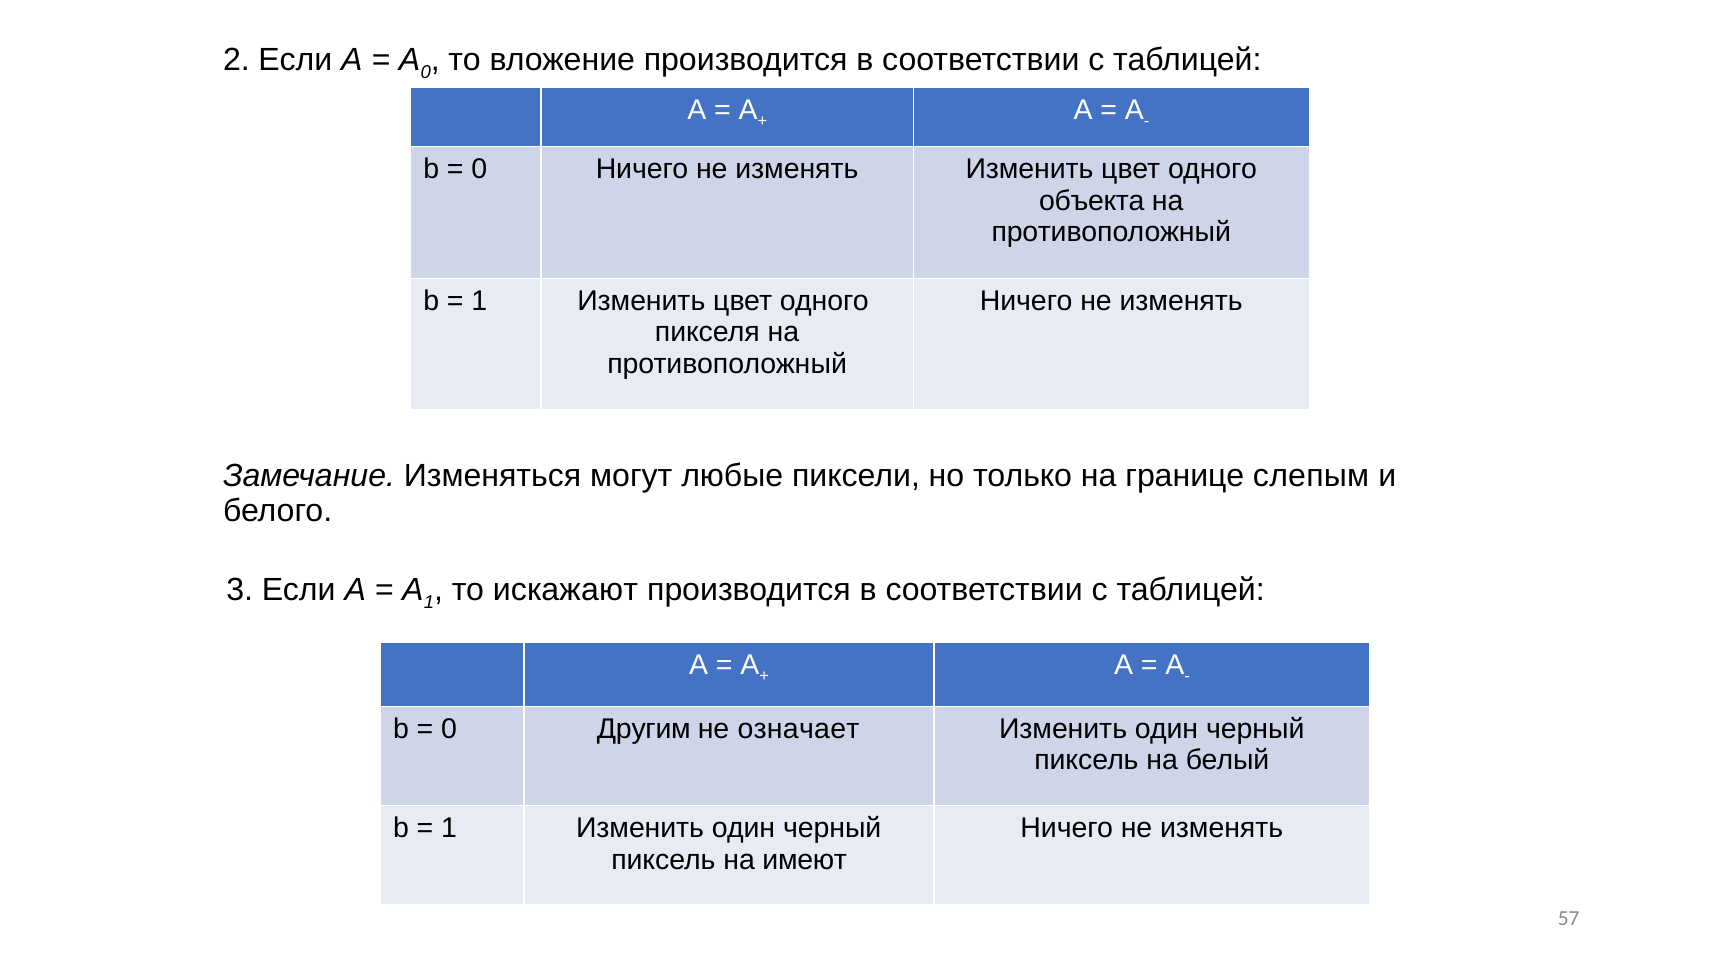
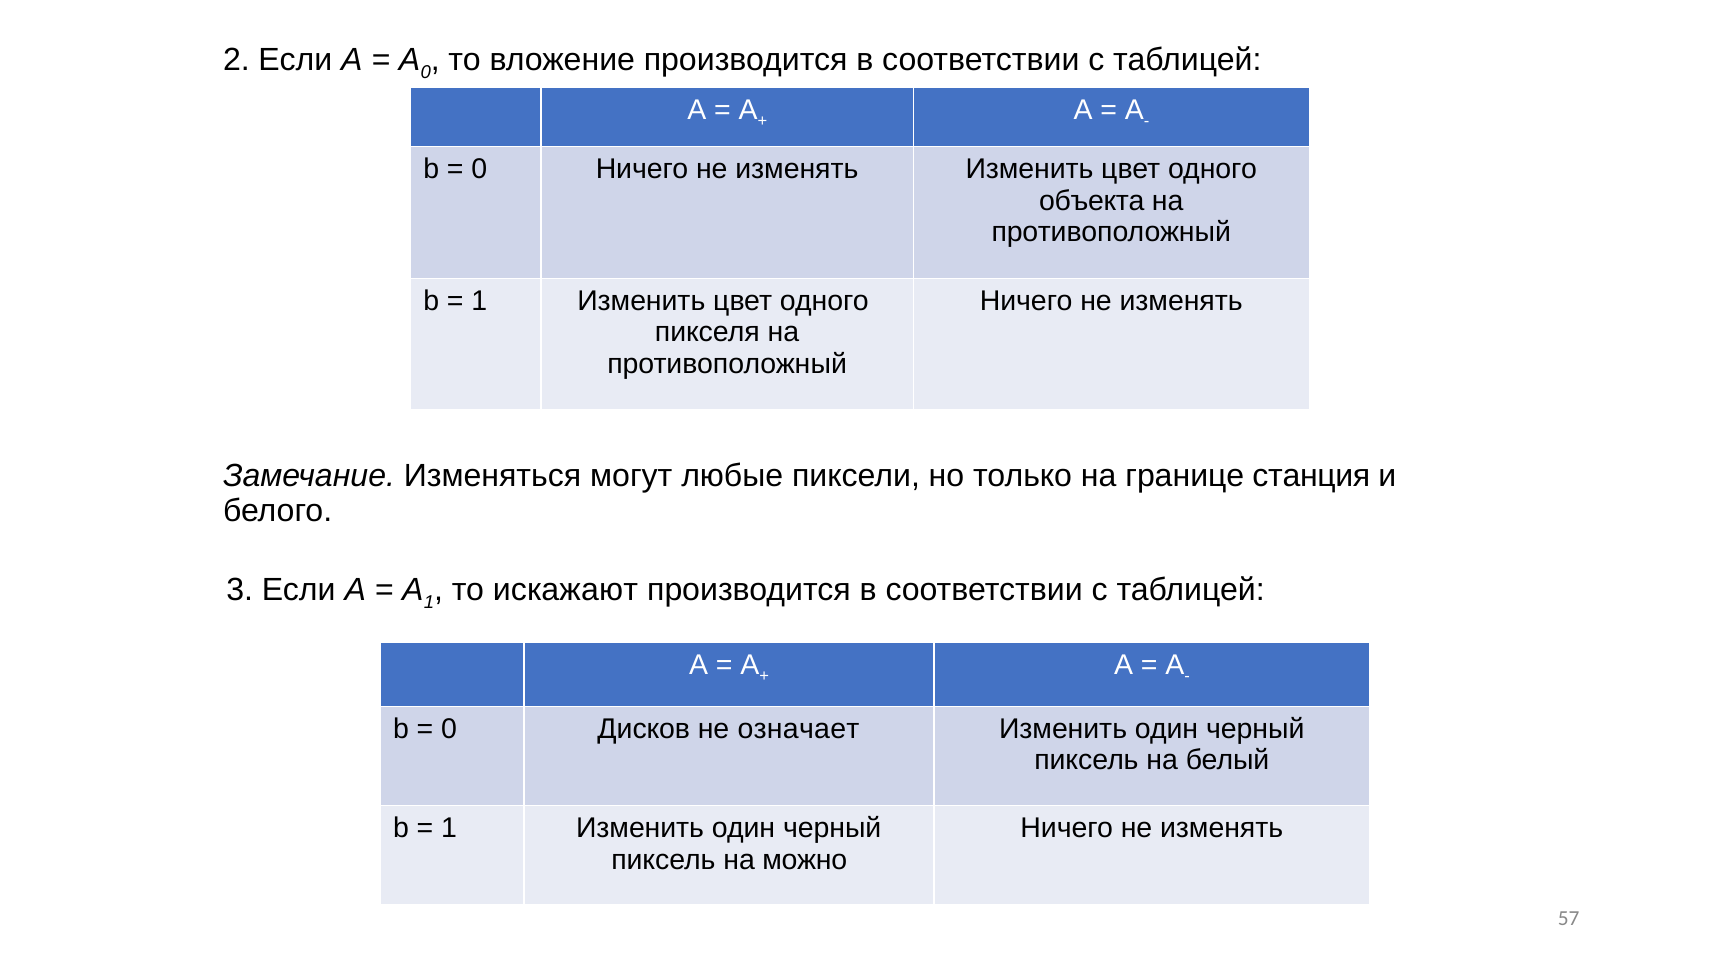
слепым: слепым -> станция (1311, 476)
Другим: Другим -> Дисков (644, 729)
имеют: имеют -> можно (805, 860)
